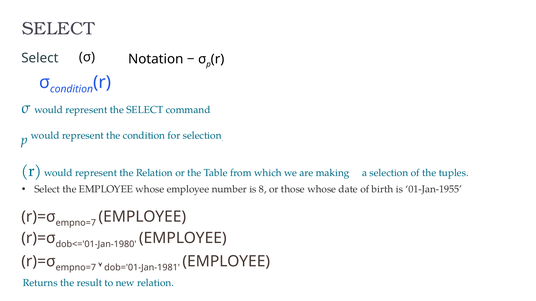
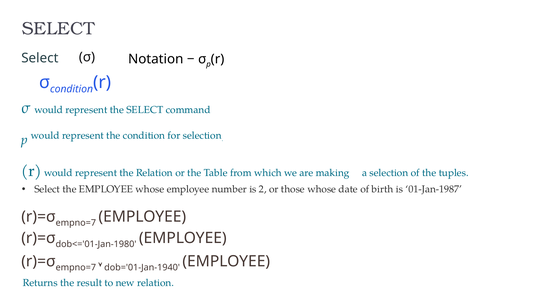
8: 8 -> 2 (263, 190)
01-Jan-1955: 01-Jan-1955 -> 01-Jan-1987 (434, 190)
dob='01-Jan-1981: dob='01-Jan-1981 -> dob='01-Jan-1940 (142, 268)
